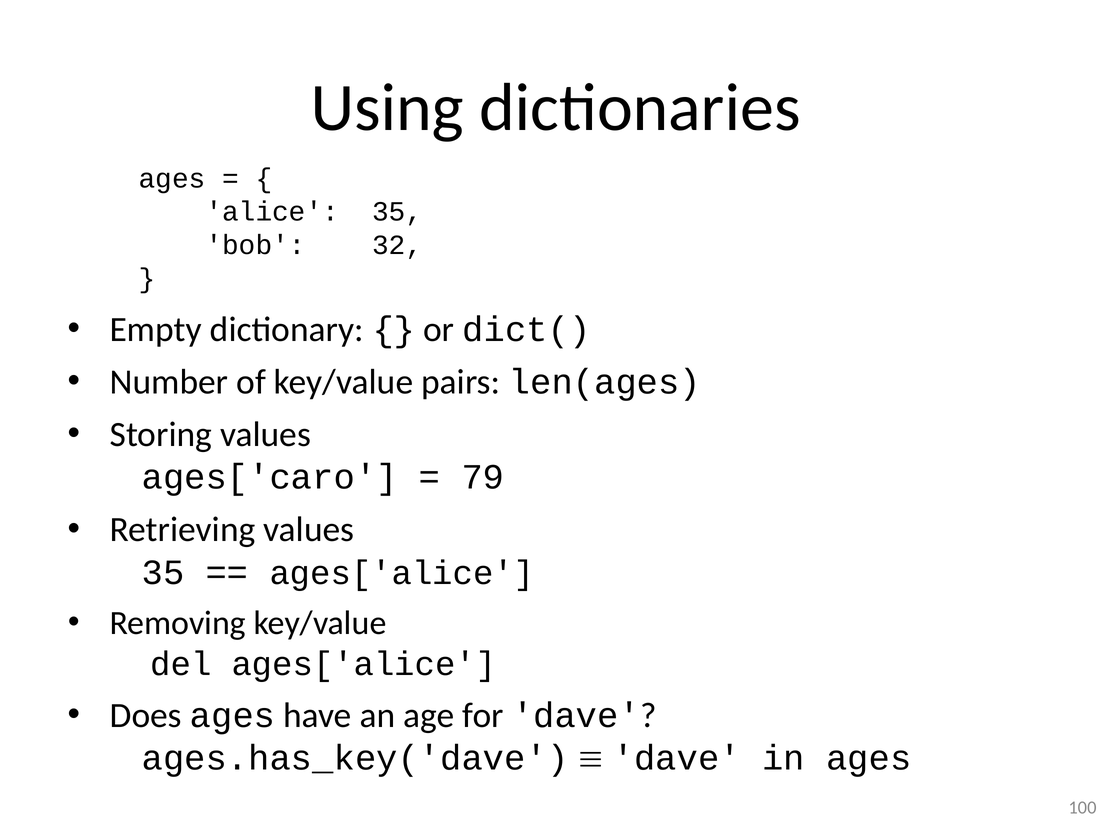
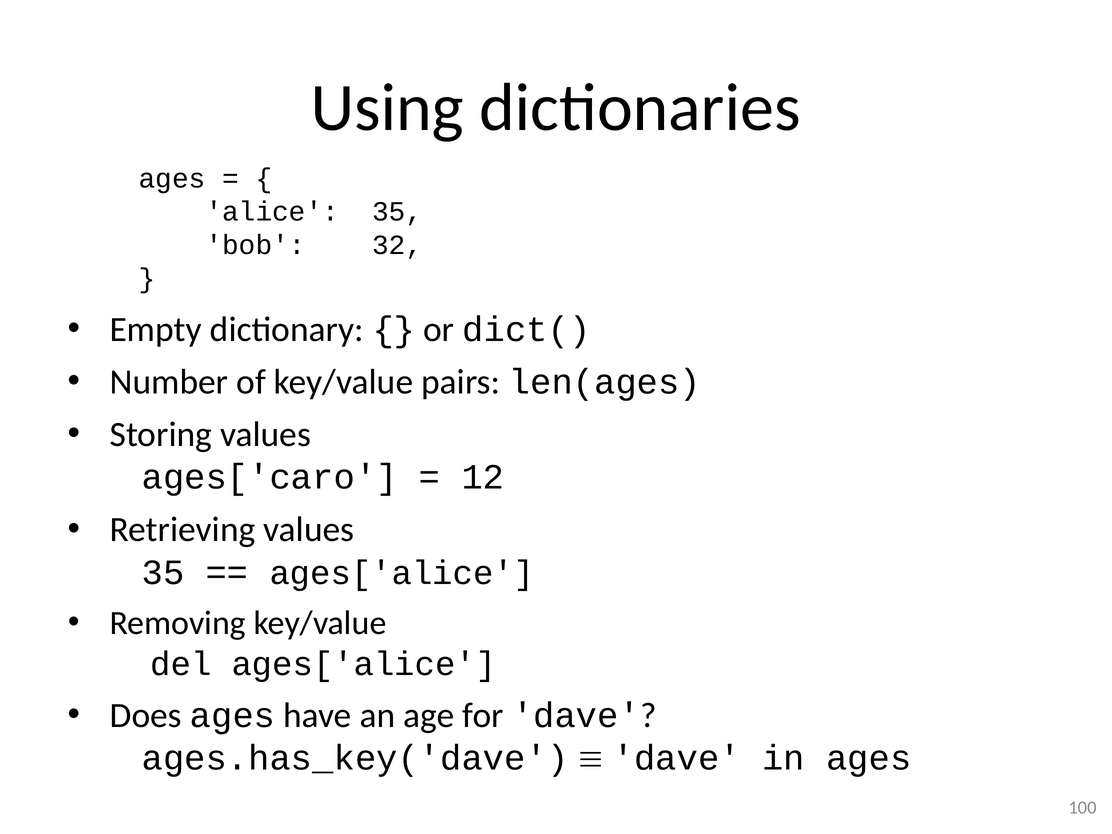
79: 79 -> 12 (483, 477)
